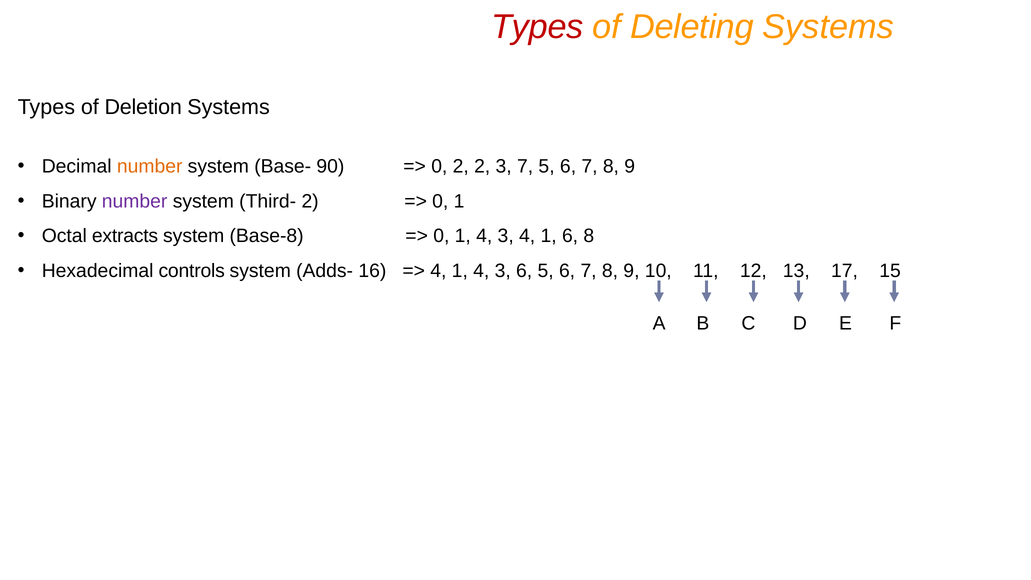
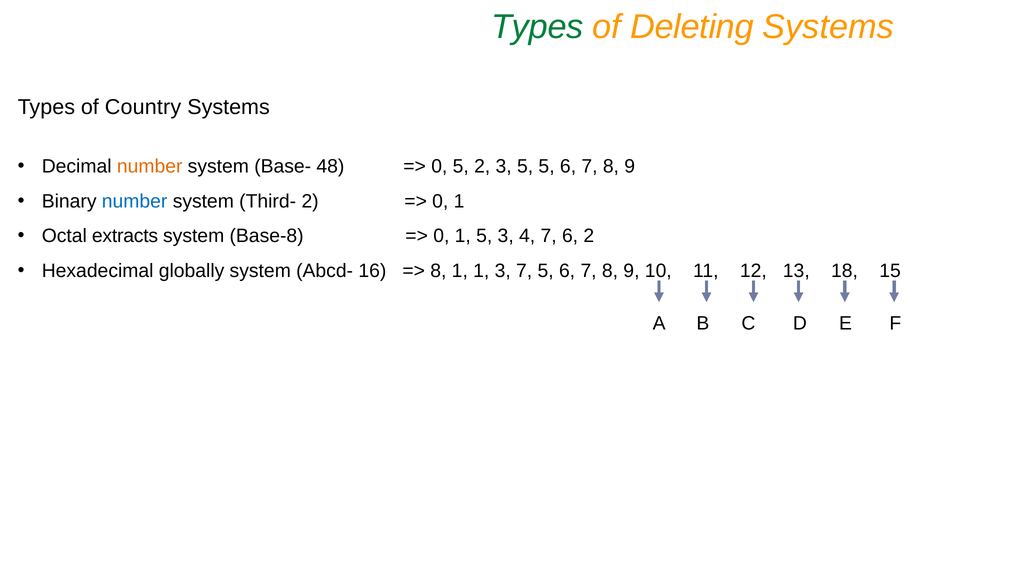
Types colour: red -> green (537, 27)
Deletion: Deletion -> Country (143, 107)
90: 90 -> 48 (330, 166)
0 2: 2 -> 5 (461, 166)
3 7: 7 -> 5 (525, 166)
number colour: purple -> blue (135, 201)
0 1 4: 4 -> 5 (484, 236)
3 4 1: 1 -> 7 (549, 236)
6 8: 8 -> 2 (589, 236)
controls: controls -> globally (192, 271)
Adds-: Adds- -> Abcd- (325, 271)
4: 4 -> 8 (438, 271)
4: 4 -> 1 (481, 271)
3 6: 6 -> 7 (524, 271)
17: 17 -> 18 (845, 271)
